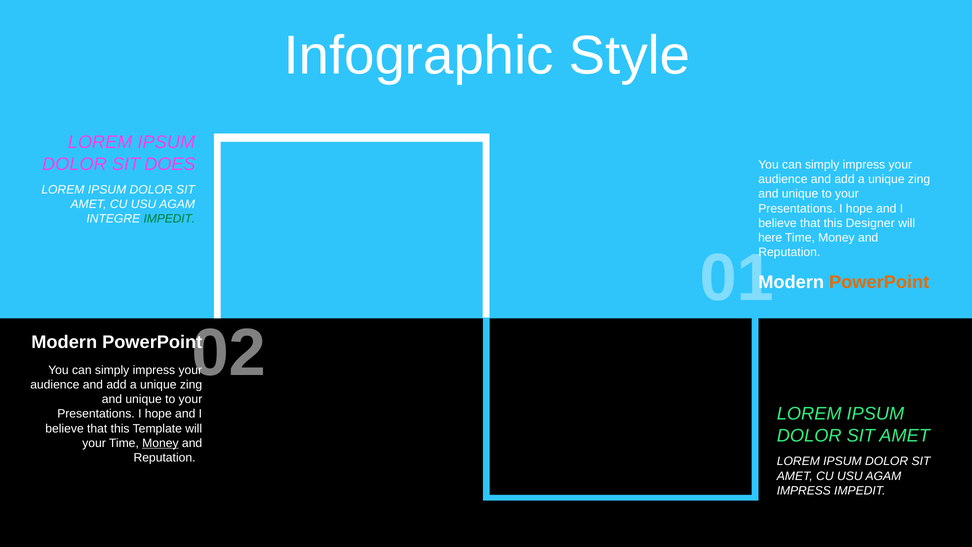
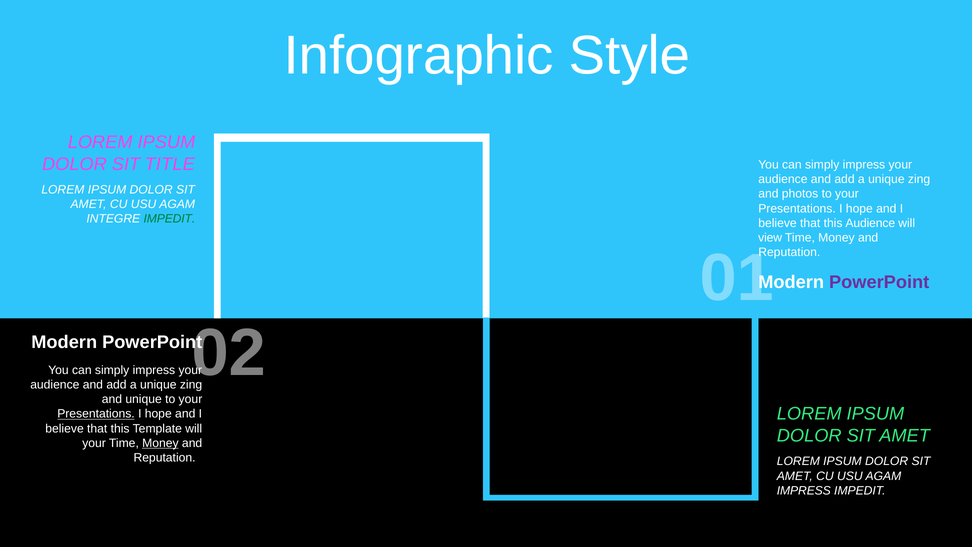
DOES: DOES -> TITLE (170, 164)
unique: unique -> photos (800, 194)
this Designer: Designer -> Audience (870, 223)
here: here -> view (770, 238)
PowerPoint colour: orange -> purple (879, 282)
Presentations underline: none -> present (96, 414)
